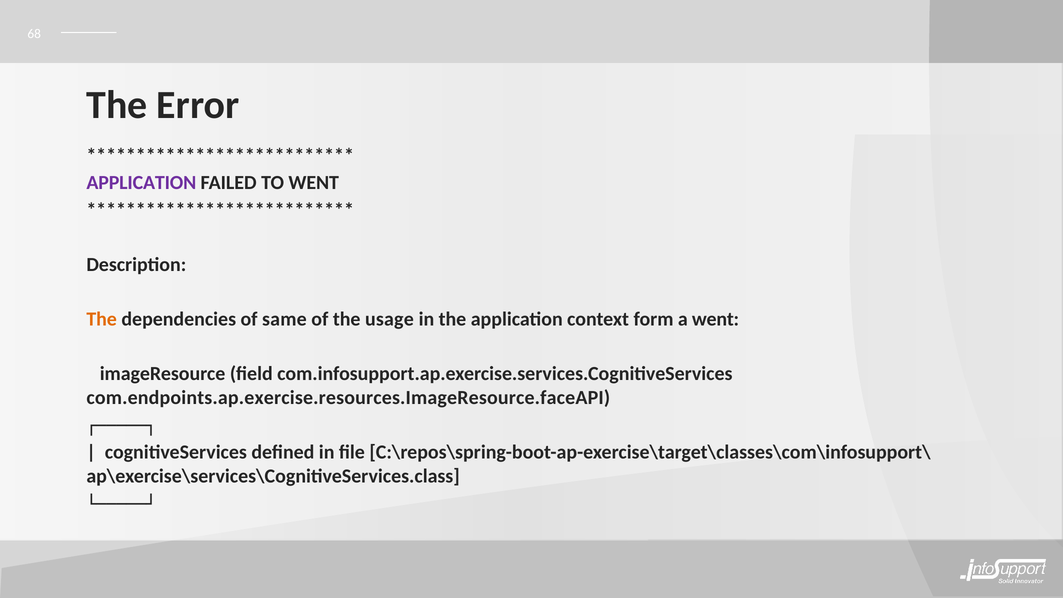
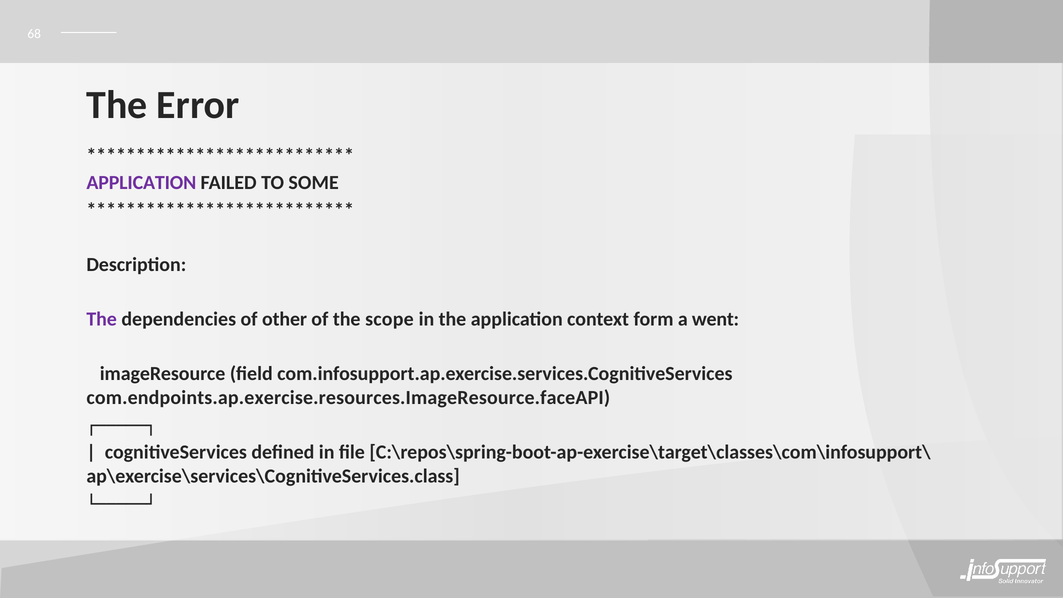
TO WENT: WENT -> SOME (314, 183)
The colour: orange -> purple (102, 319)
same: same -> other (285, 319)
usage: usage -> scope (389, 319)
